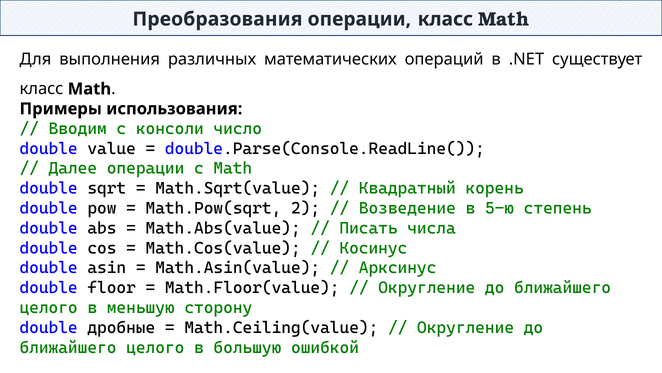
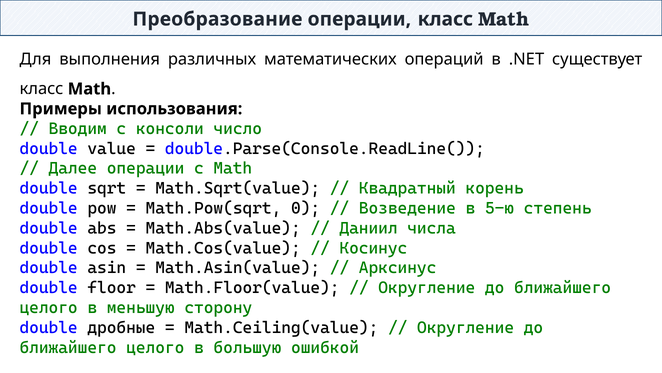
Преобразования: Преобразования -> Преобразование (217, 19)
2: 2 -> 0 (306, 208)
Писать: Писать -> Даниил (369, 228)
